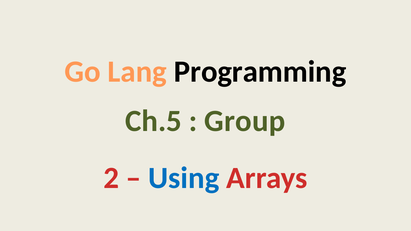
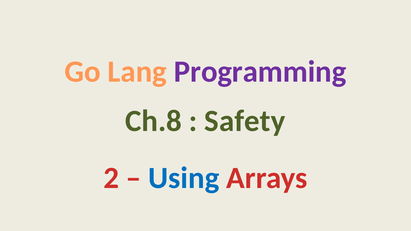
Programming colour: black -> purple (260, 72)
Ch.5: Ch.5 -> Ch.8 (154, 121)
Group: Group -> Safety (245, 121)
